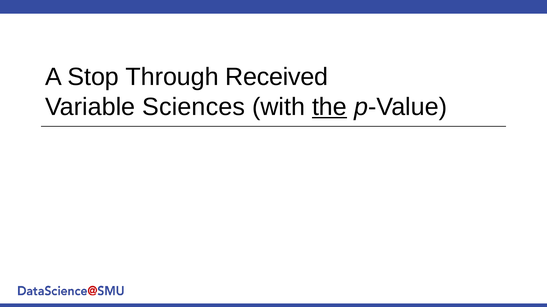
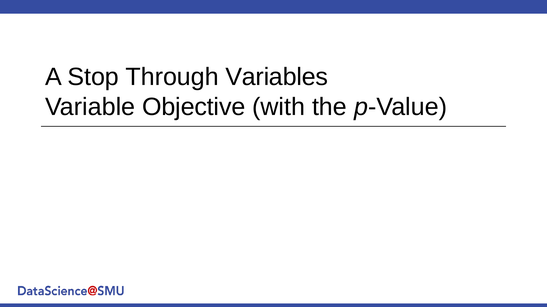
Received: Received -> Variables (277, 77)
Sciences: Sciences -> Objective (194, 107)
the underline: present -> none (329, 107)
